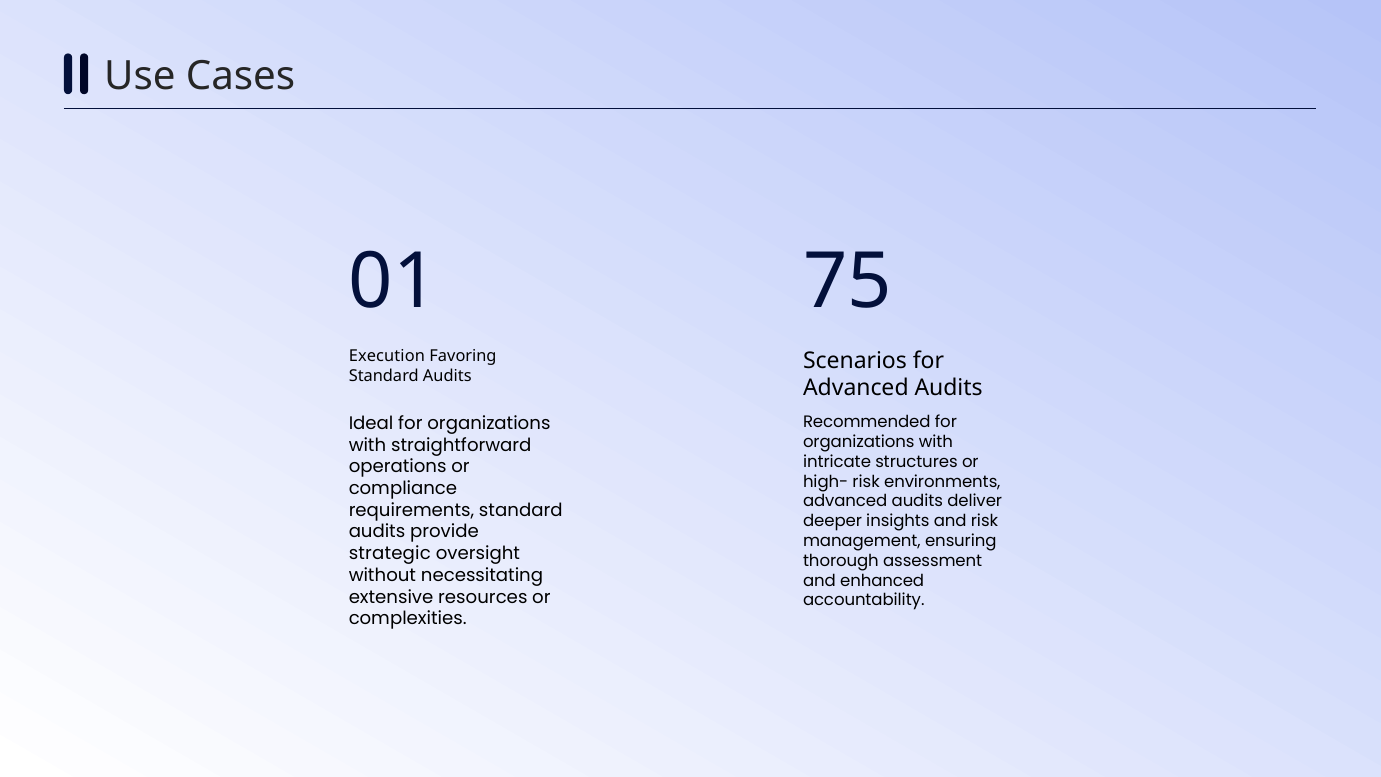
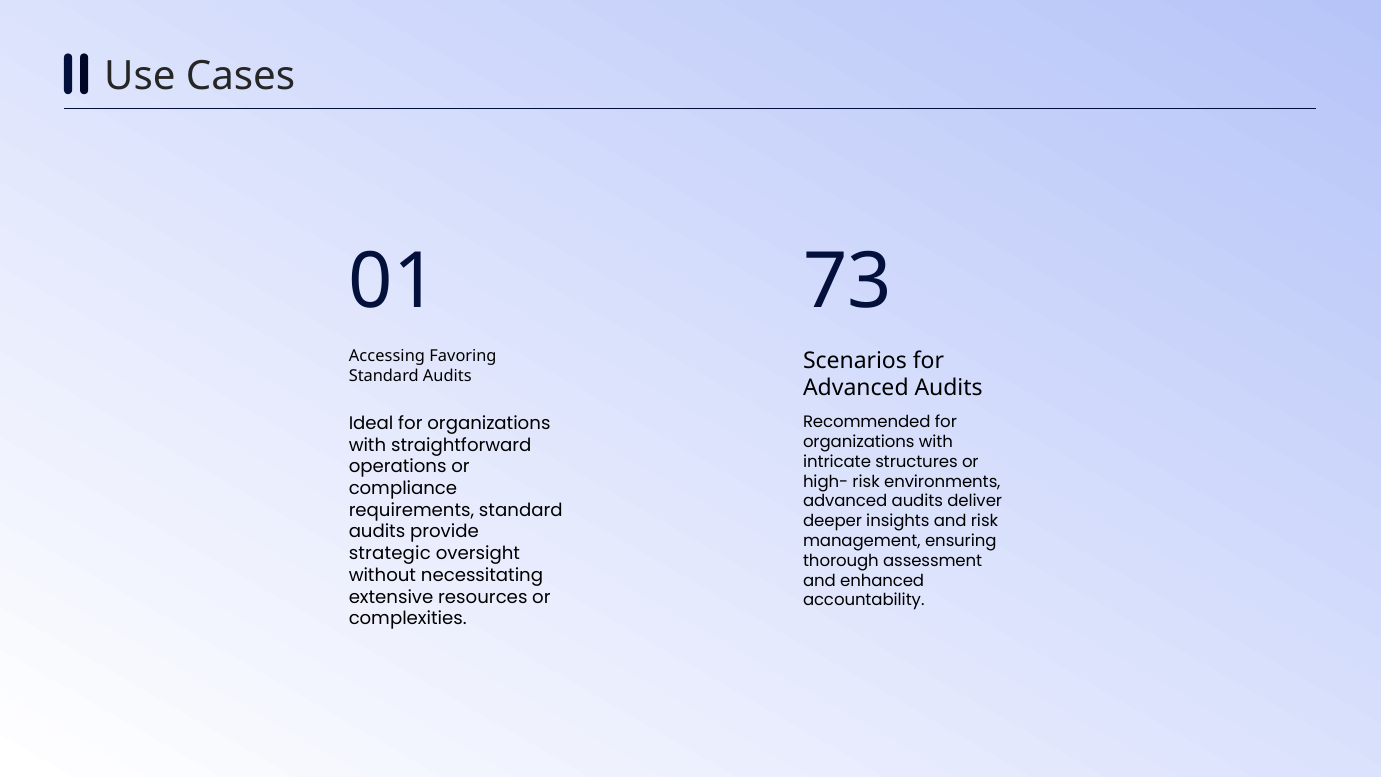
75: 75 -> 73 (848, 282)
Execution: Execution -> Accessing (387, 356)
